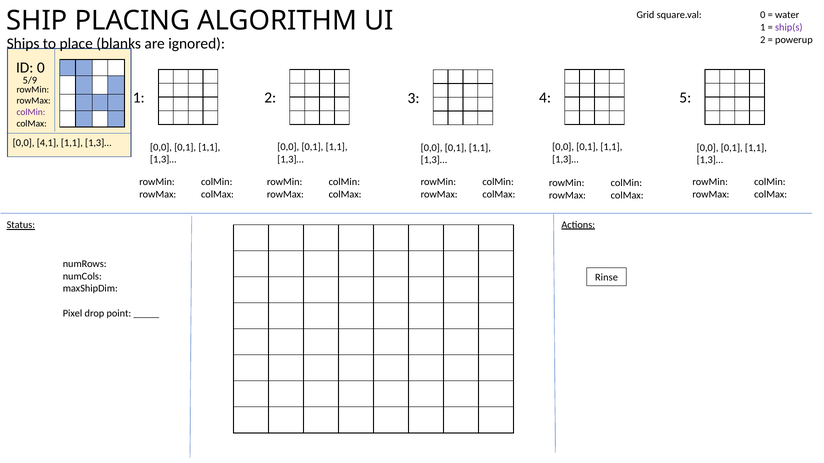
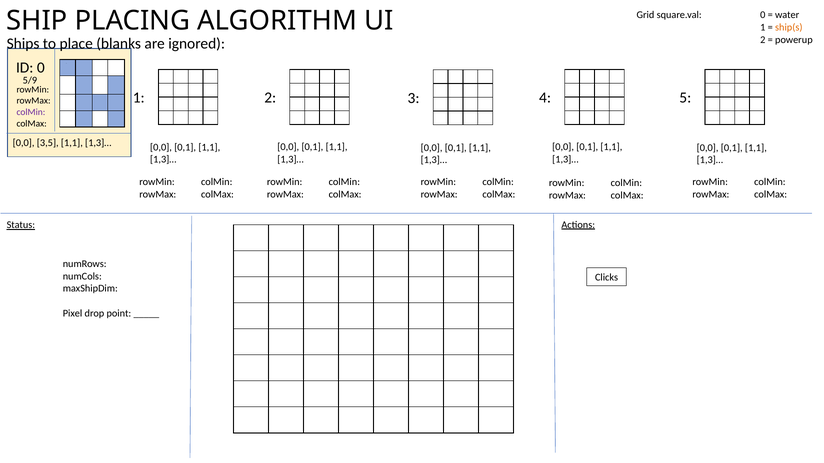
ship(s colour: purple -> orange (789, 27)
4,1: 4,1 -> 3,5 (48, 143)
Rinse: Rinse -> Clicks (607, 278)
